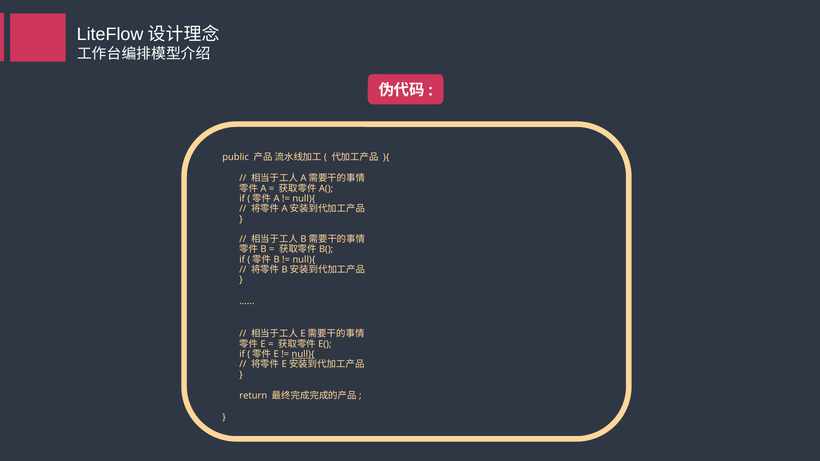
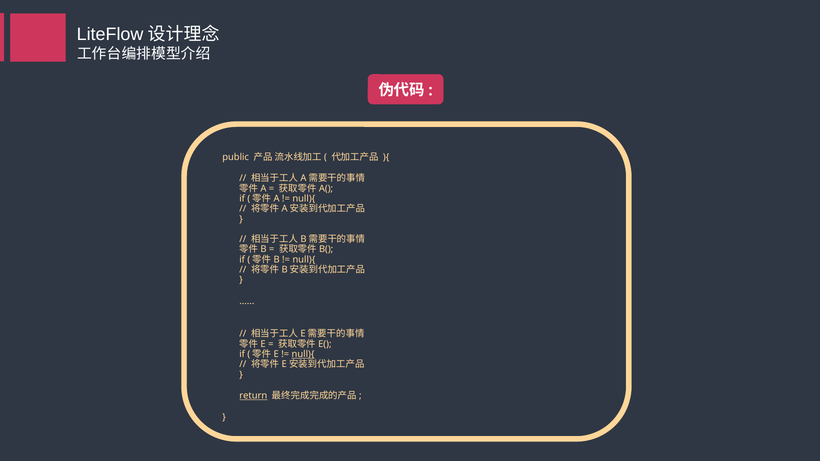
return underline: none -> present (253, 396)
